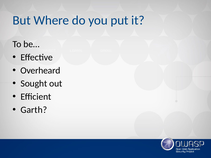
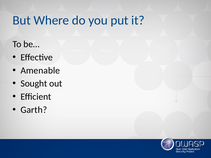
Overheard: Overheard -> Amenable (40, 71)
